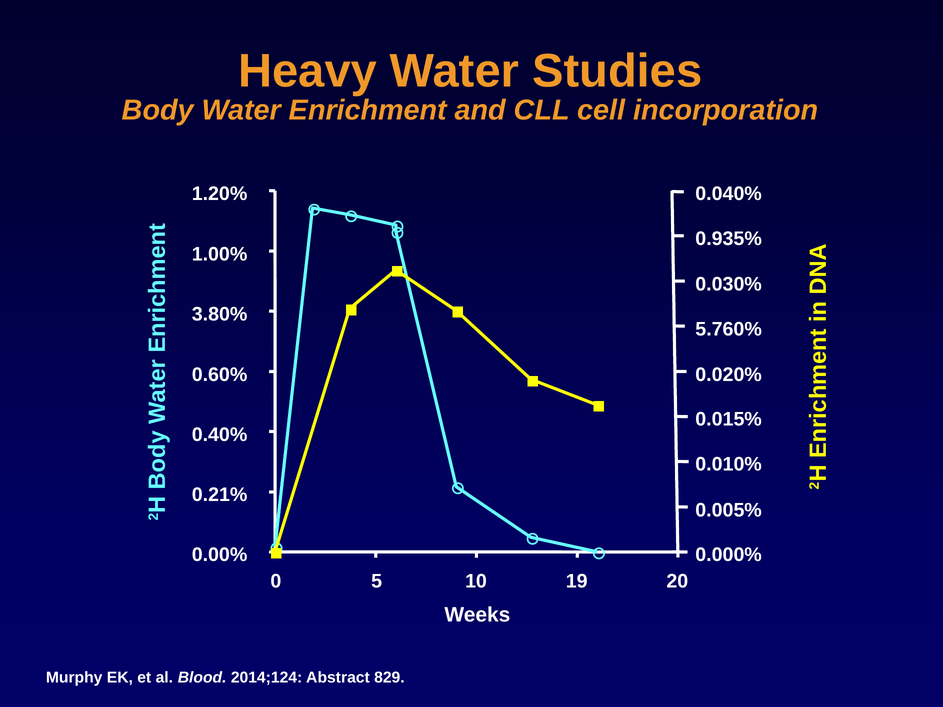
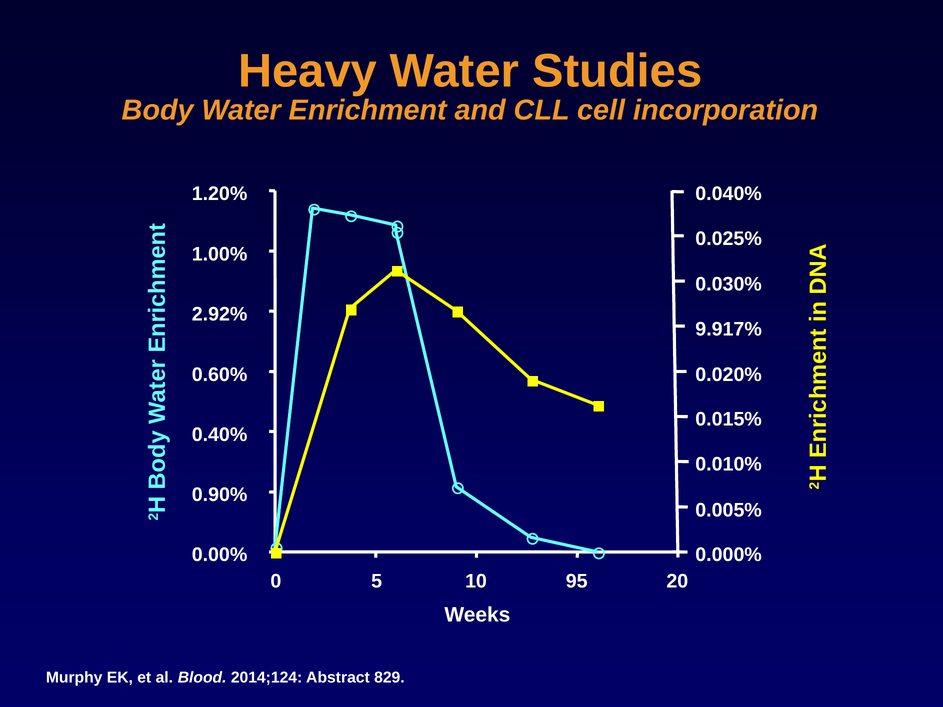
0.935%: 0.935% -> 0.025% (729, 239)
3.80%: 3.80% -> 2.92% (220, 314)
5.760%: 5.760% -> 9.917% (729, 329)
0.21%: 0.21% -> 0.90% (220, 495)
19: 19 -> 95 (577, 582)
